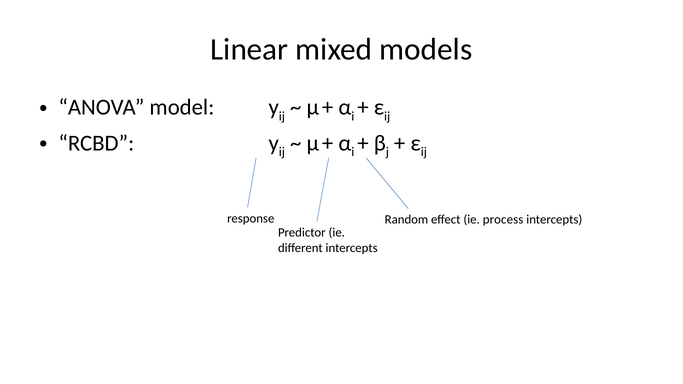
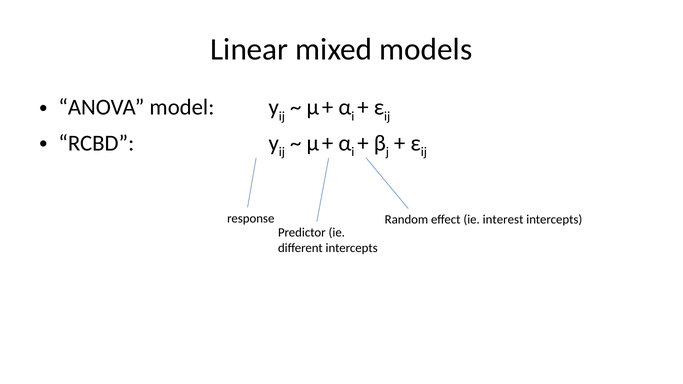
process: process -> interest (503, 220)
